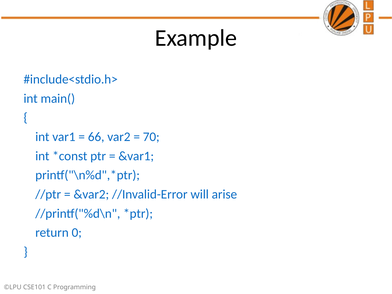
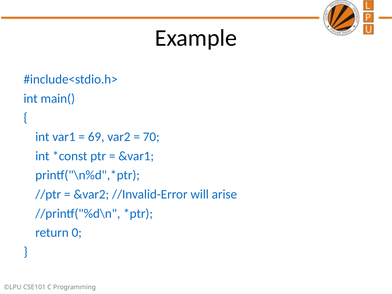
66: 66 -> 69 (96, 137)
